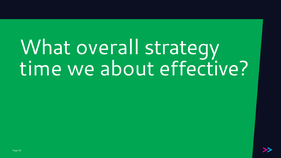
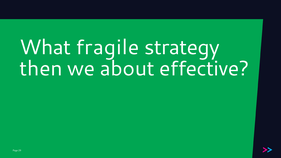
overall: overall -> fragile (107, 47)
time: time -> then (41, 69)
